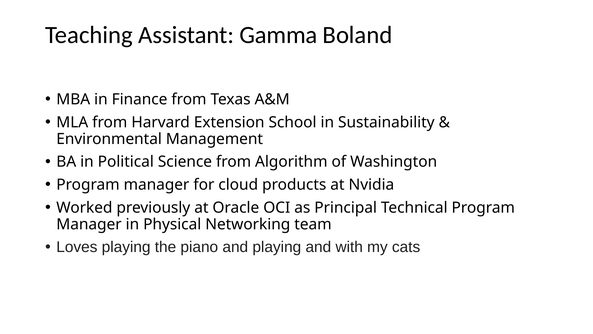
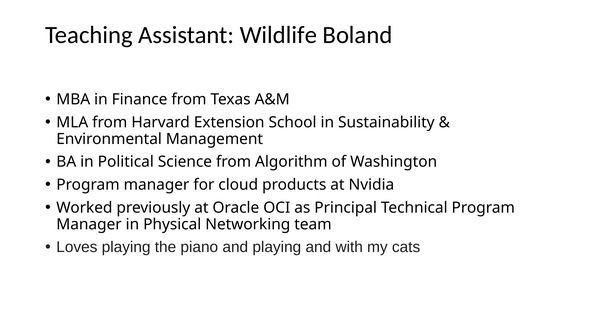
Gamma: Gamma -> Wildlife (278, 35)
